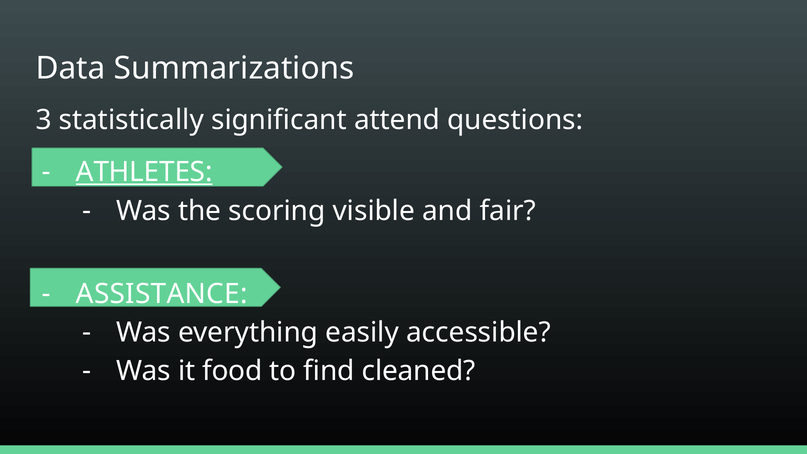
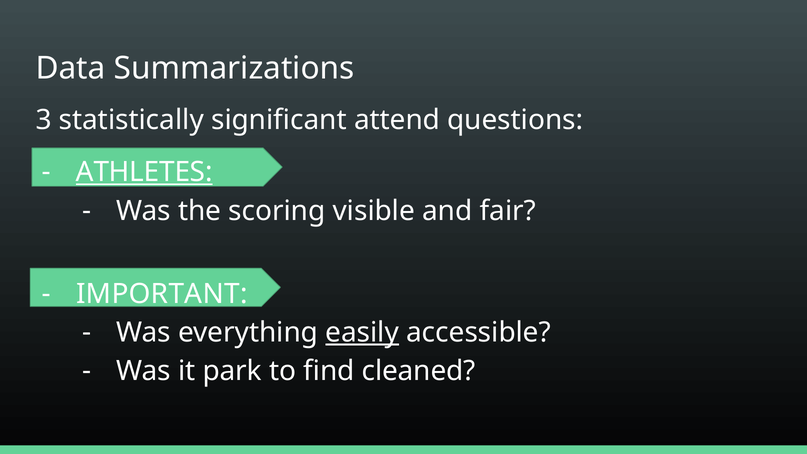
ASSISTANCE: ASSISTANCE -> IMPORTANT (162, 294)
easily underline: none -> present (362, 332)
food: food -> park (232, 371)
